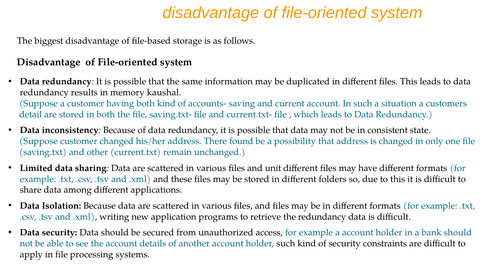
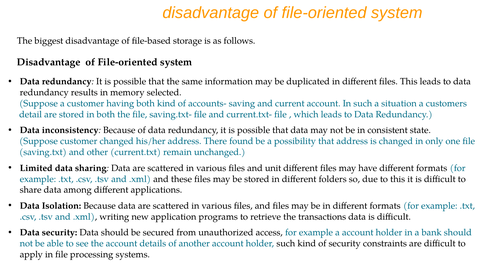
kaushal: kaushal -> selected (164, 93)
the redundancy: redundancy -> transactions (322, 217)
